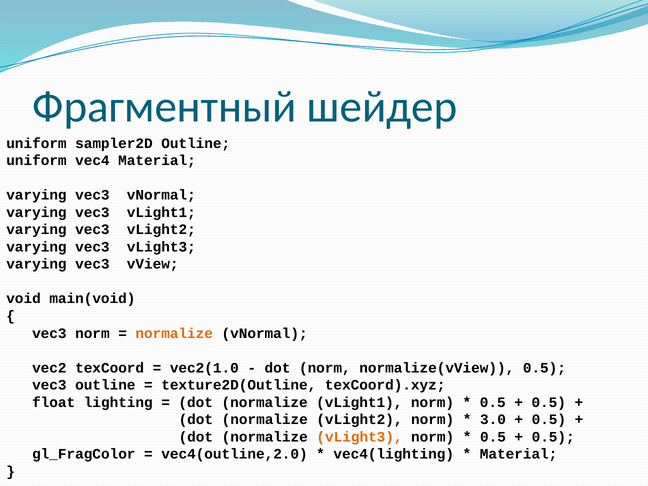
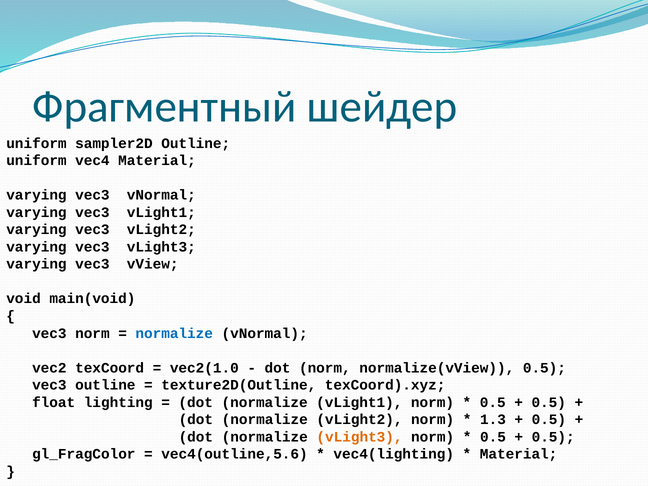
normalize colour: orange -> blue (174, 333)
3.0: 3.0 -> 1.3 (493, 420)
vec4(outline,2.0: vec4(outline,2.0 -> vec4(outline,5.6 (235, 454)
